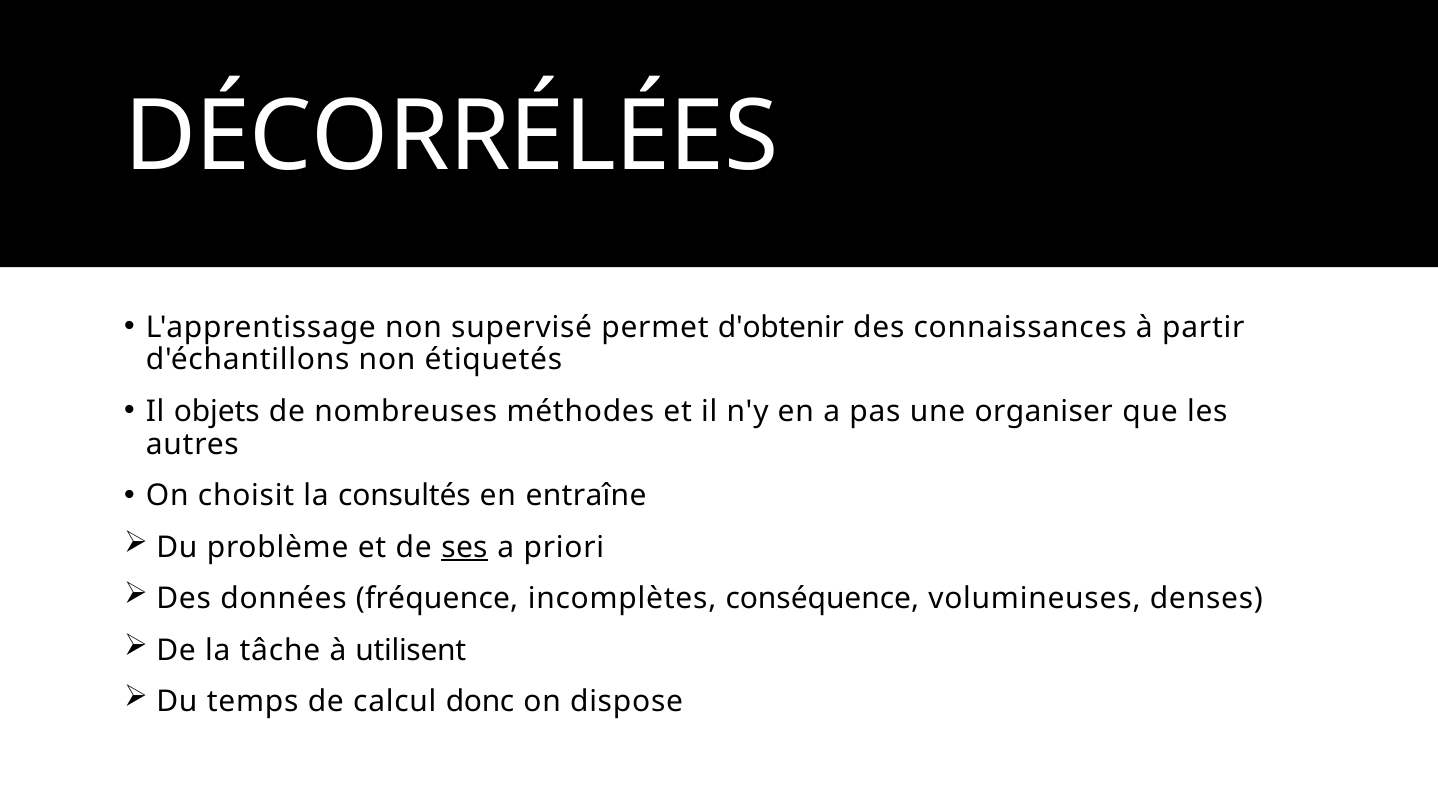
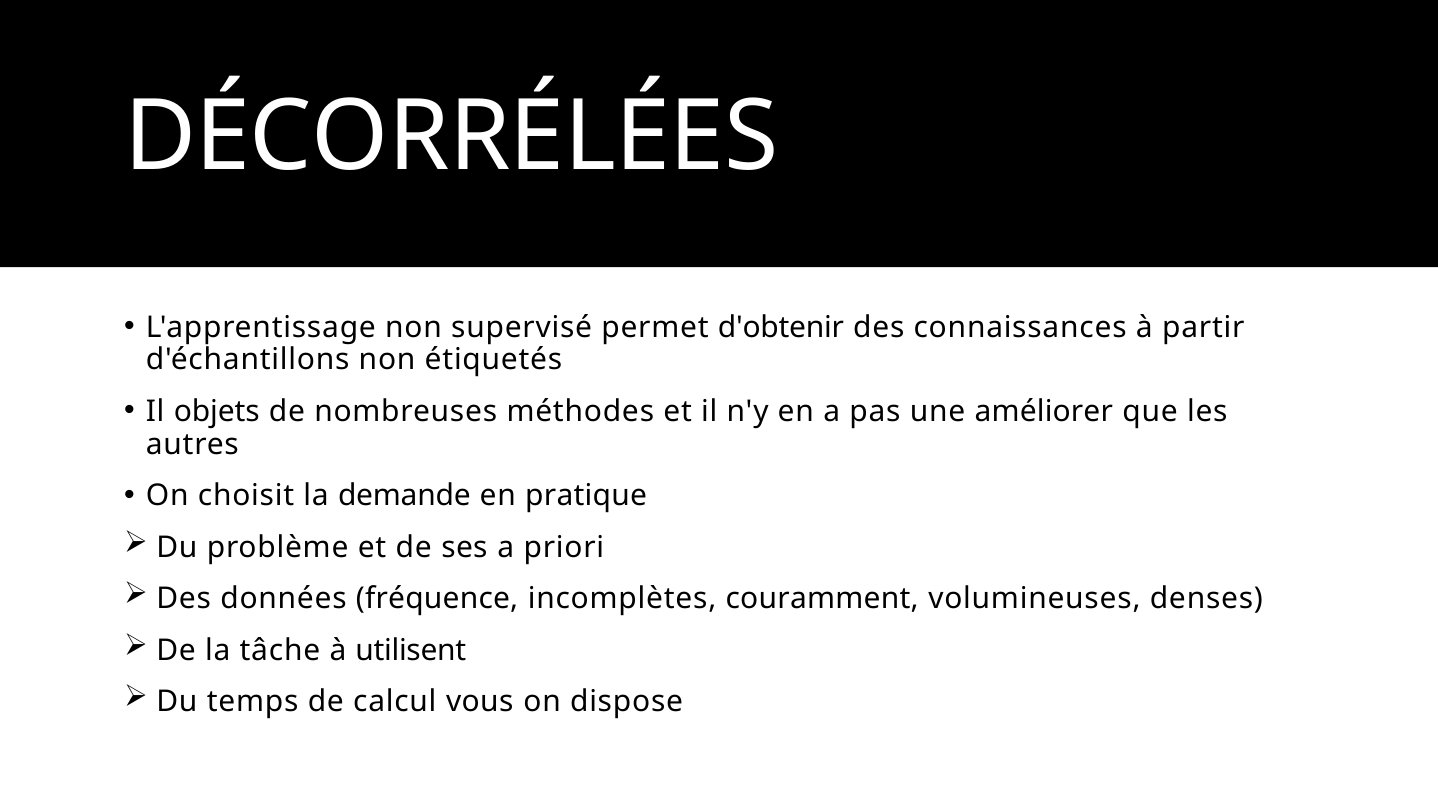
organiser: organiser -> améliorer (1044, 412)
consultés: consultés -> demande (404, 496)
entraîne: entraîne -> pratique (586, 496)
ses underline: present -> none (464, 547)
conséquence: conséquence -> couramment (822, 599)
donc: donc -> vous (480, 702)
